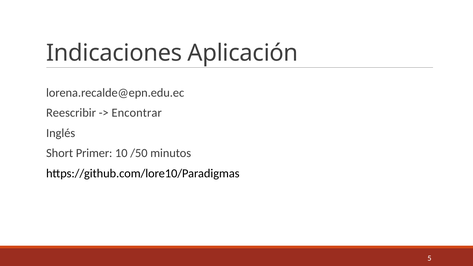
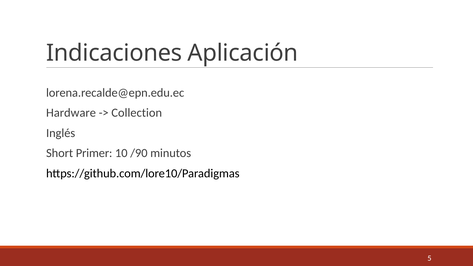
Reescribir: Reescribir -> Hardware (71, 113)
Encontrar: Encontrar -> Collection (137, 113)
/50: /50 -> /90 (139, 153)
